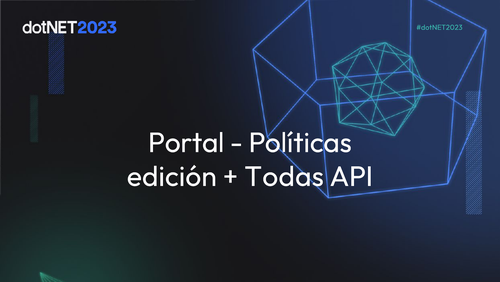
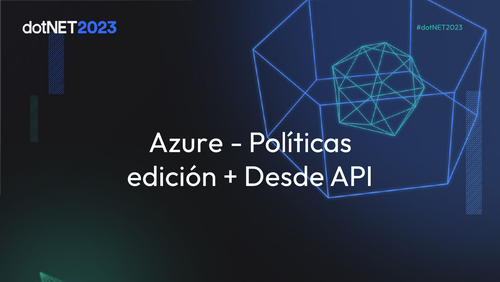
Portal: Portal -> Azure (186, 142)
Todas: Todas -> Desde (284, 176)
